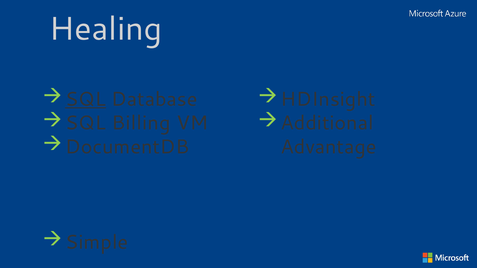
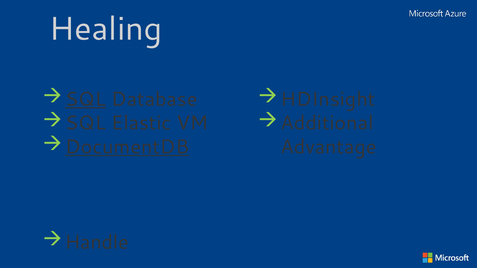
Billing: Billing -> Elastic (141, 123)
DocumentDB underline: none -> present (127, 147)
Simple: Simple -> Handle (97, 242)
